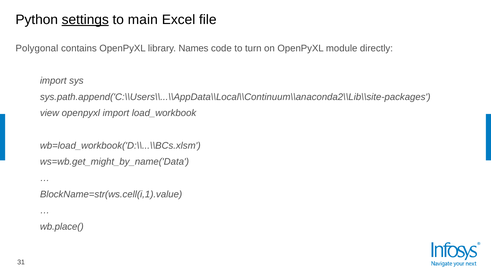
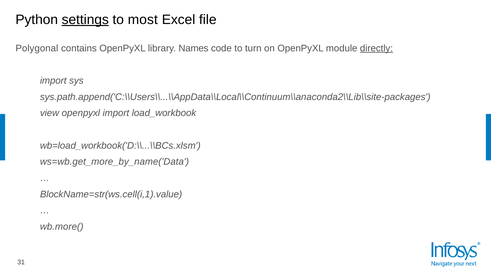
main: main -> most (143, 20)
directly underline: none -> present (376, 48)
ws=wb.get_might_by_name('Data: ws=wb.get_might_by_name('Data -> ws=wb.get_more_by_name('Data (114, 162)
wb.place(: wb.place( -> wb.more( (62, 227)
